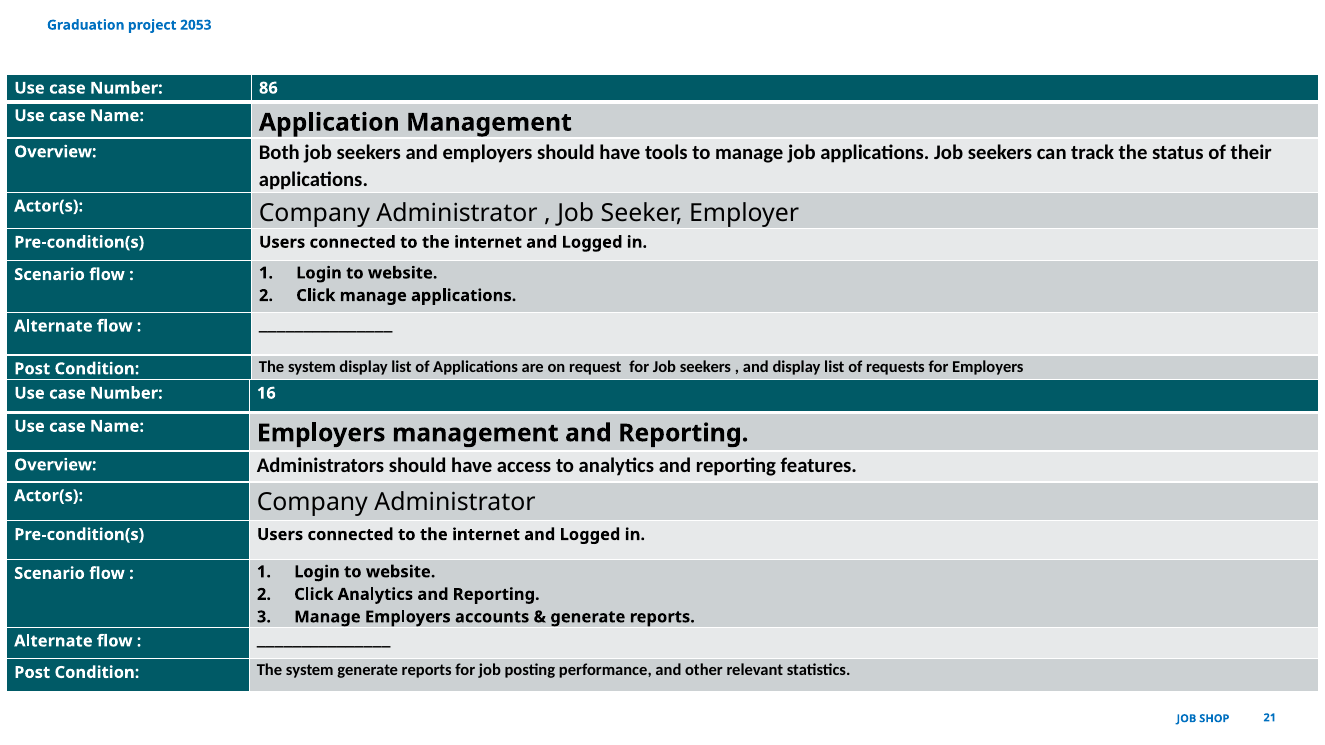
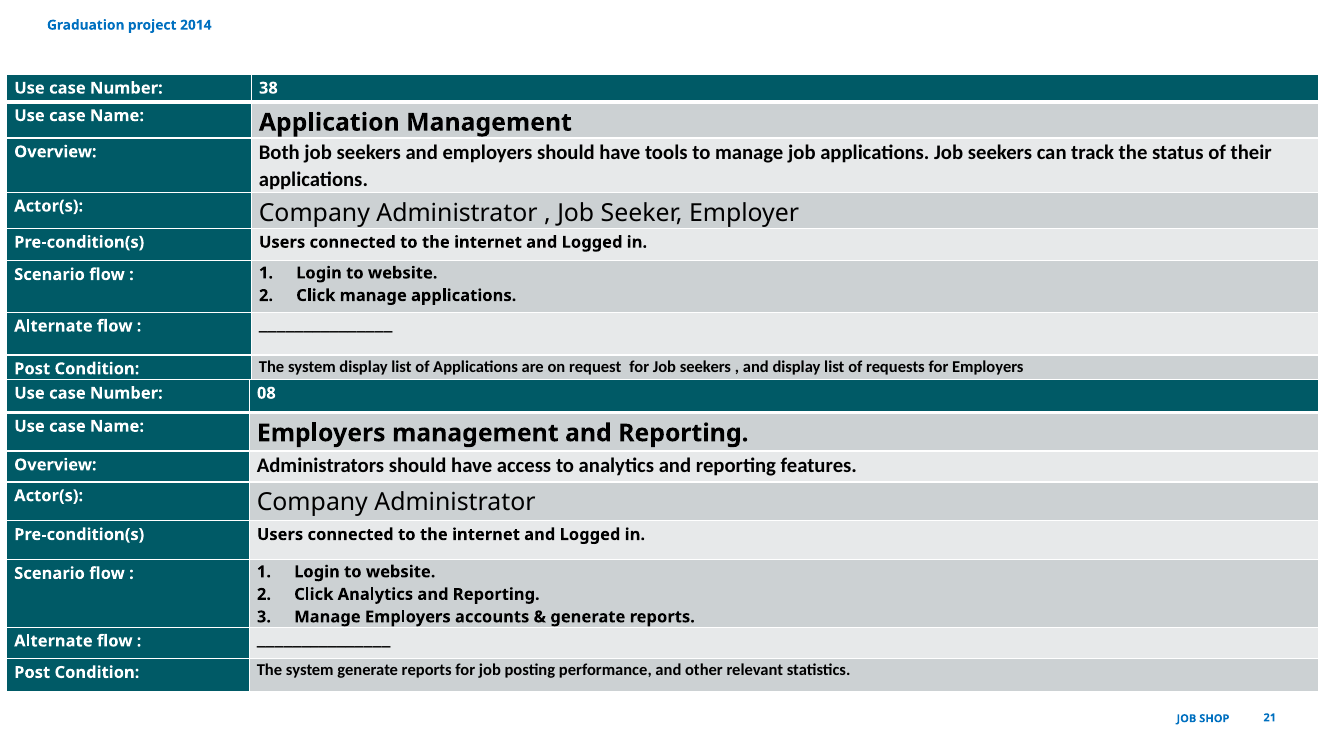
2053: 2053 -> 2014 (196, 25)
86: 86 -> 38 (268, 88)
16: 16 -> 08 (266, 393)
